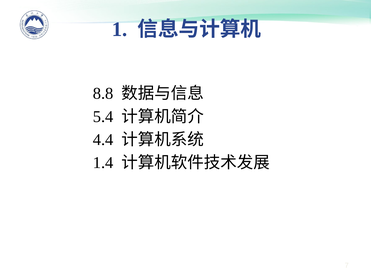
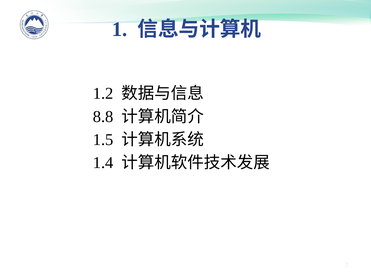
8.8: 8.8 -> 1.2 (103, 94)
5.4: 5.4 -> 8.8 (103, 117)
4.4: 4.4 -> 1.5 (103, 140)
